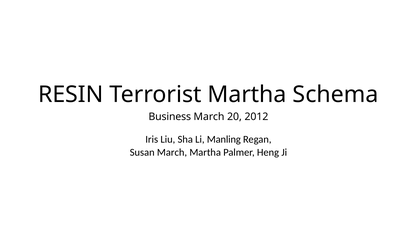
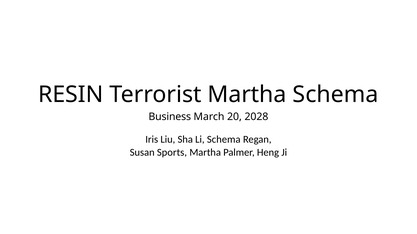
2012: 2012 -> 2028 (256, 117)
Li Manling: Manling -> Schema (224, 140)
Susan March: March -> Sports (172, 153)
